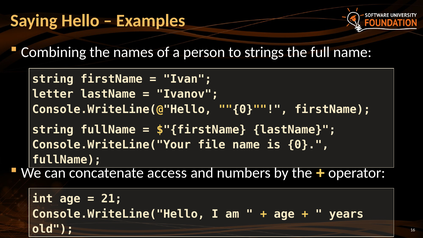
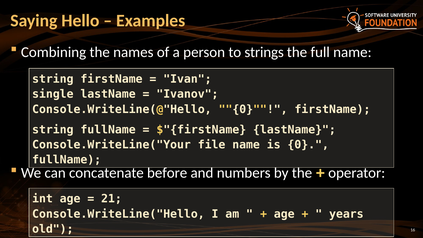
letter: letter -> single (53, 94)
access: access -> before (167, 173)
